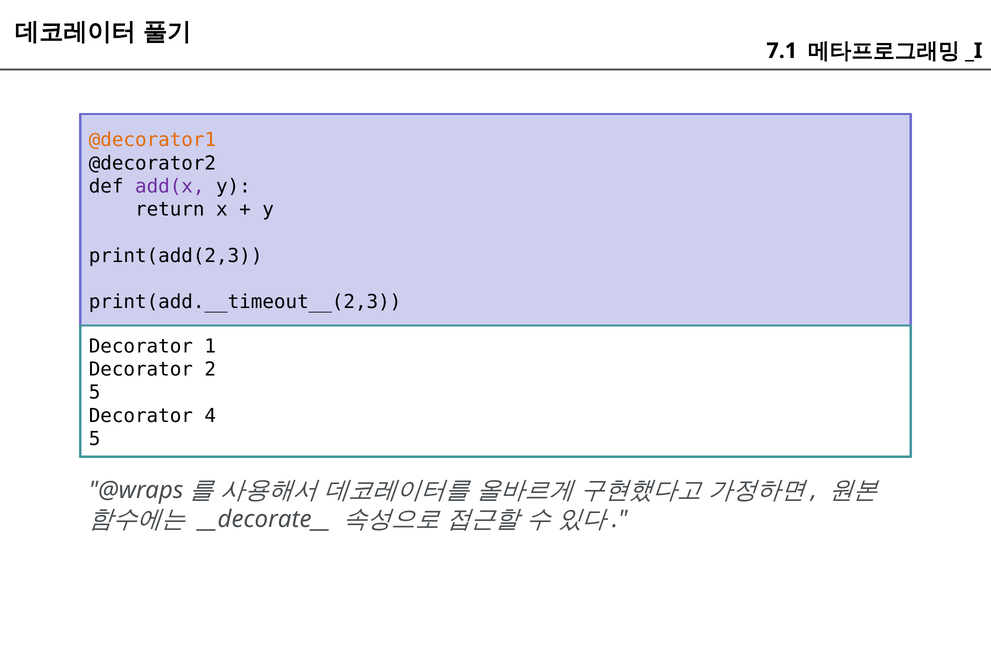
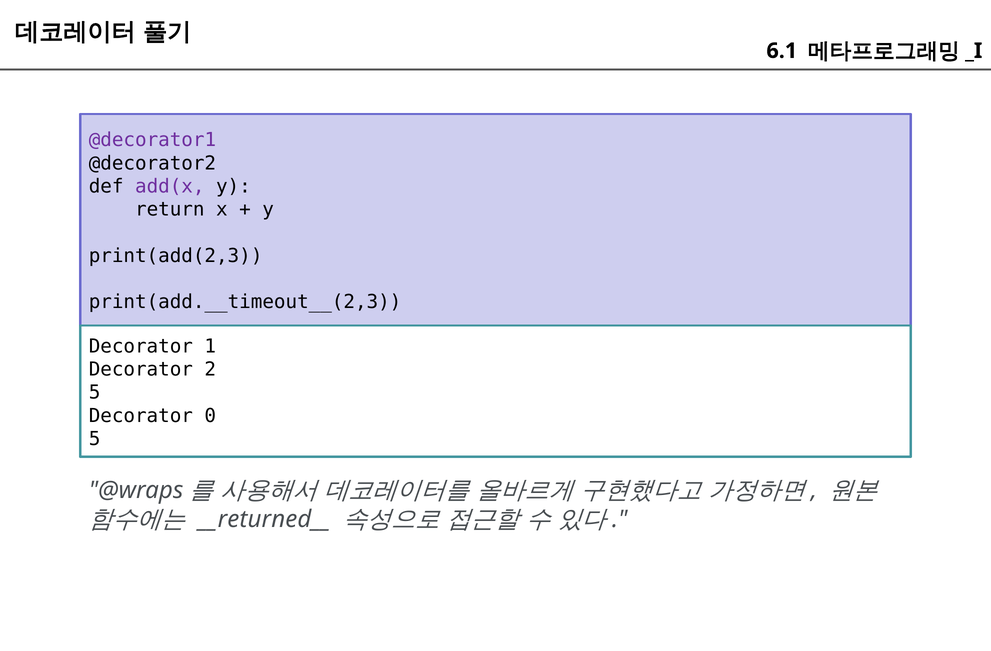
7.1: 7.1 -> 6.1 (782, 51)
@decorator1 colour: orange -> purple (152, 140)
4: 4 -> 0 (210, 416)
__decorate__: __decorate__ -> __returned__ (265, 519)
